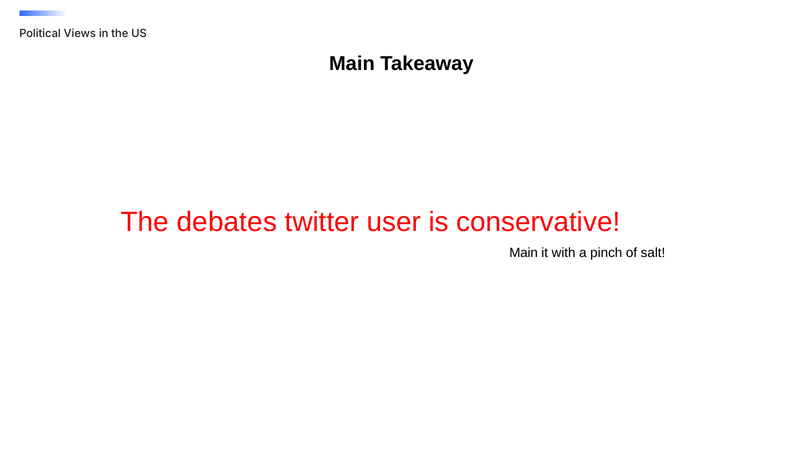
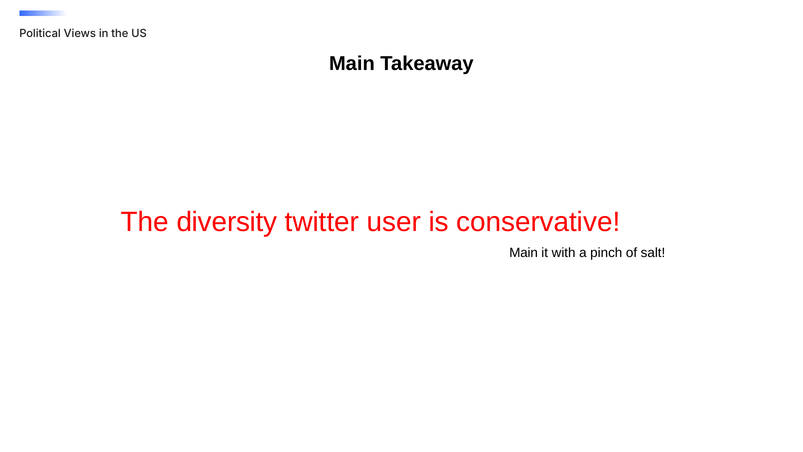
debates: debates -> diversity (227, 222)
